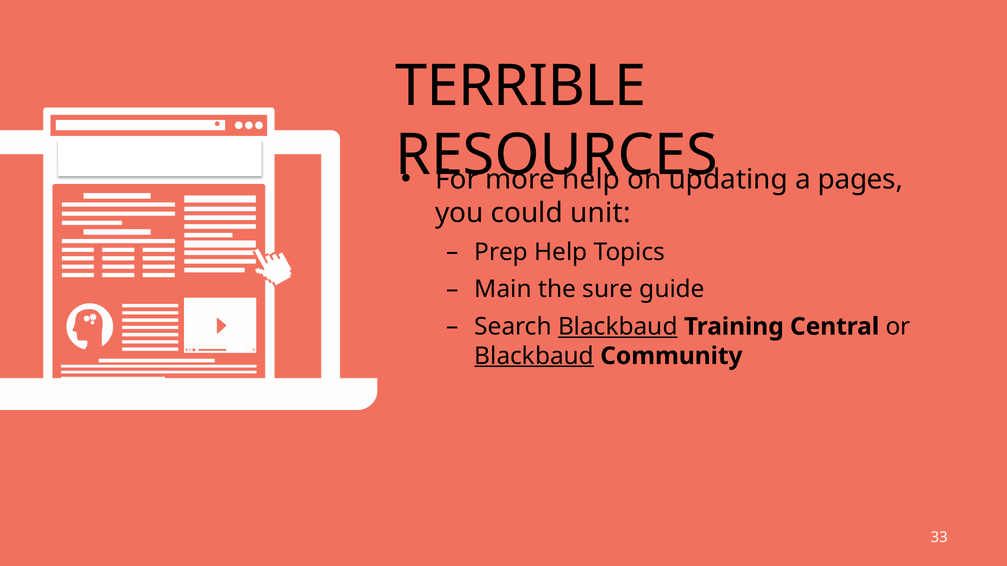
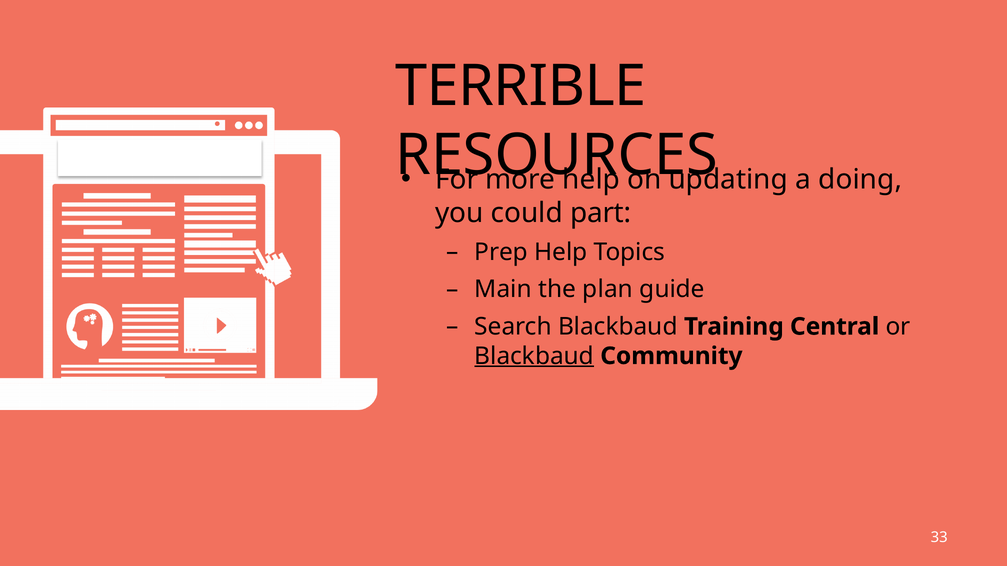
pages: pages -> doing (860, 180)
unit: unit -> part (601, 213)
sure: sure -> plan (608, 290)
Blackbaud underline: present -> none (618, 327)
